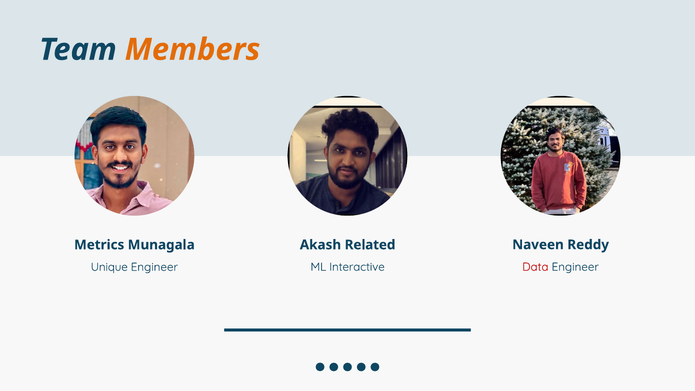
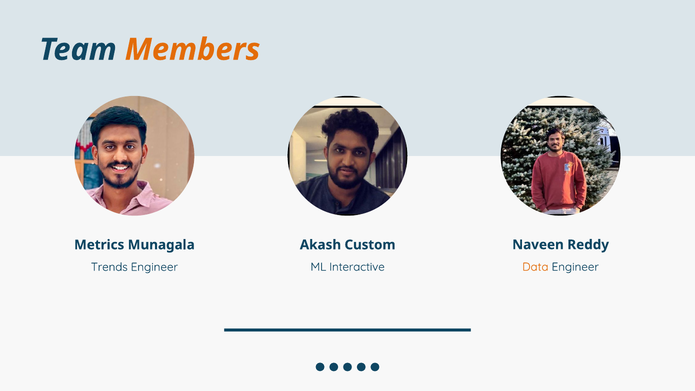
Related: Related -> Custom (370, 245)
Data colour: red -> orange (535, 267)
Unique: Unique -> Trends (109, 267)
